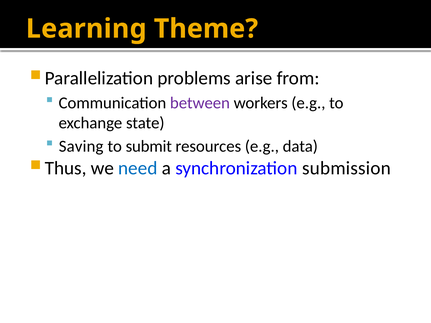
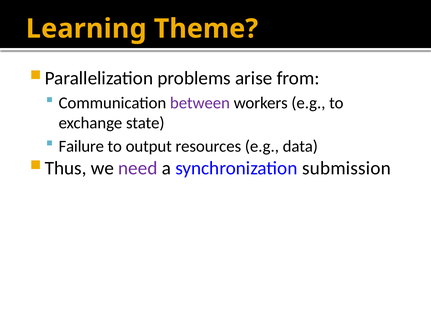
Saving: Saving -> Failure (81, 147)
submit: submit -> output (149, 147)
need colour: blue -> purple (138, 168)
